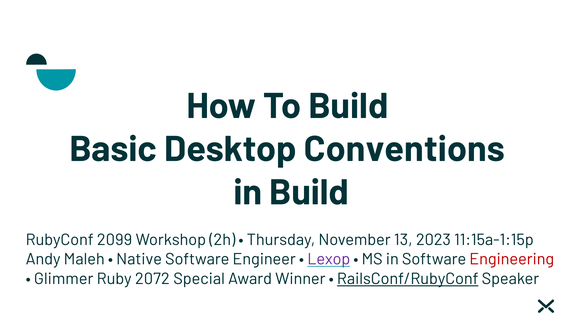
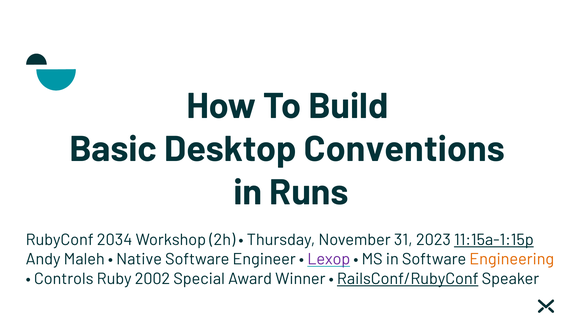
in Build: Build -> Runs (309, 193)
2099: 2099 -> 2034 (115, 240)
13: 13 -> 31 (403, 240)
11:15a-1:15p underline: none -> present (494, 240)
Engineering colour: red -> orange (512, 259)
Glimmer: Glimmer -> Controls (64, 279)
2072: 2072 -> 2002 (152, 279)
